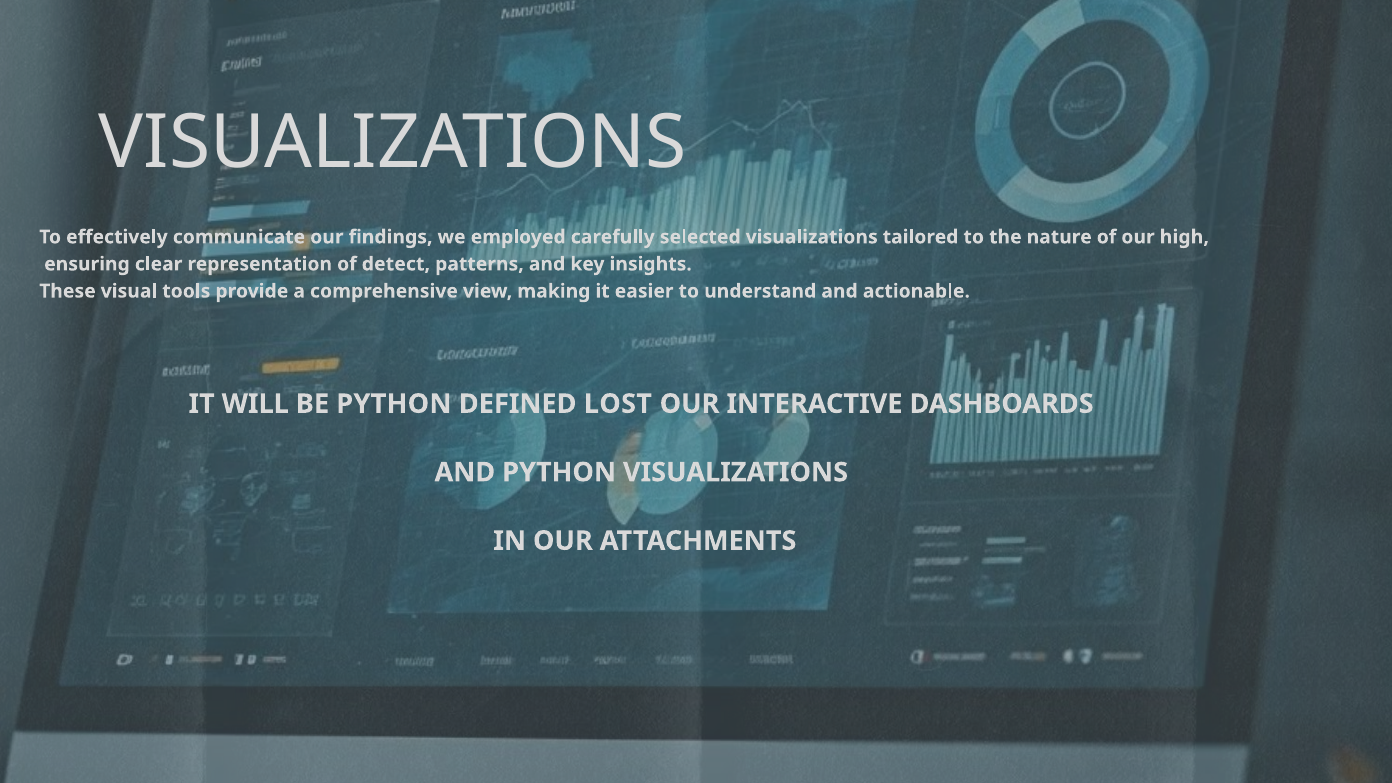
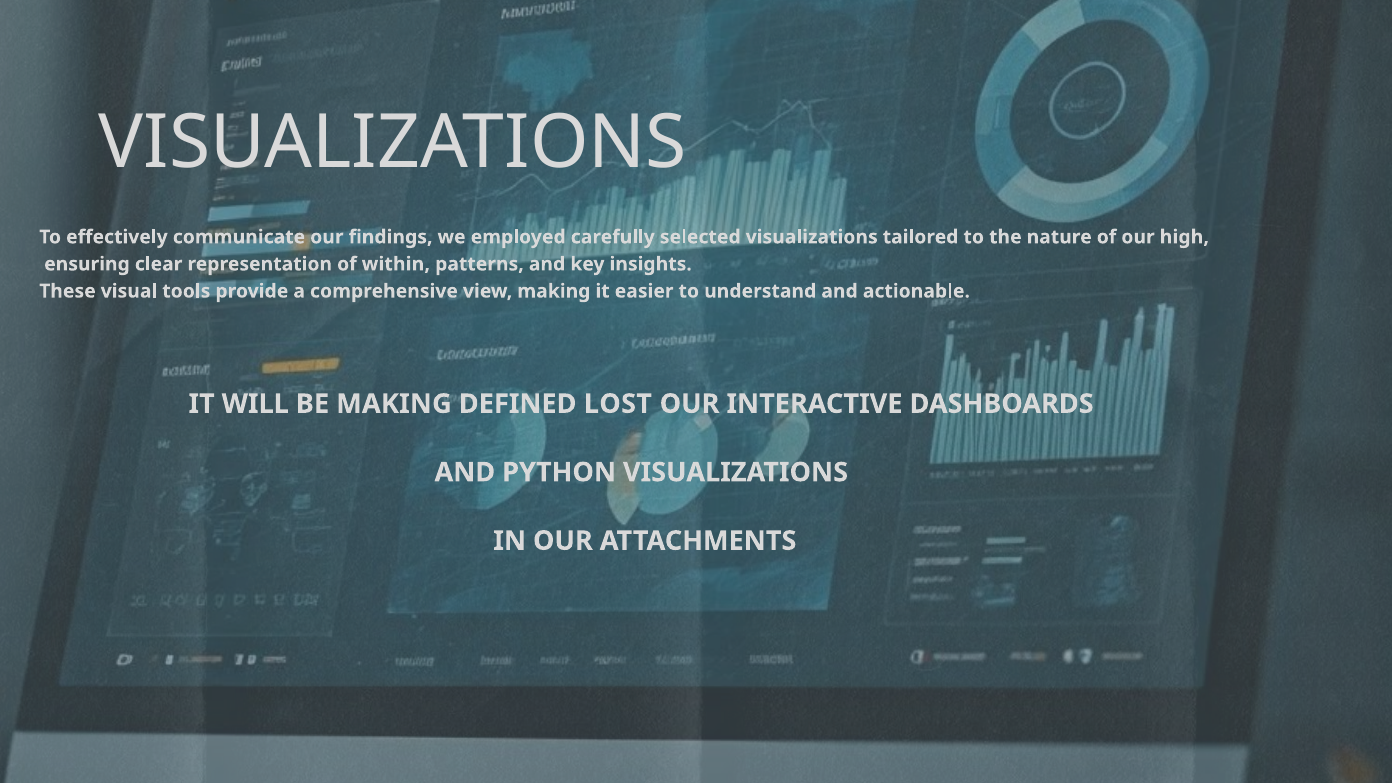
detect: detect -> within (396, 264)
BE PYTHON: PYTHON -> MAKING (394, 404)
